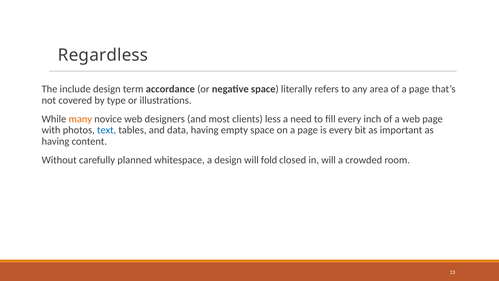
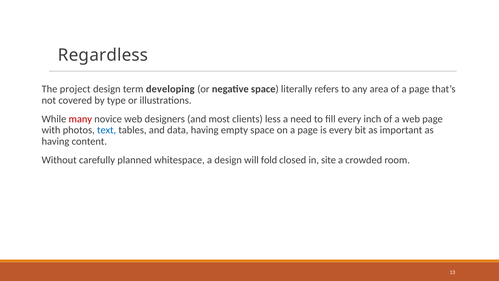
include: include -> project (75, 89)
accordance: accordance -> developing (170, 89)
many colour: orange -> red (80, 119)
in will: will -> site (329, 160)
